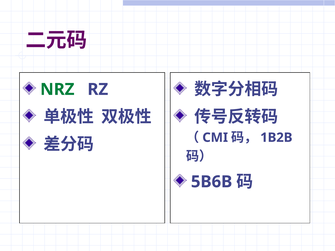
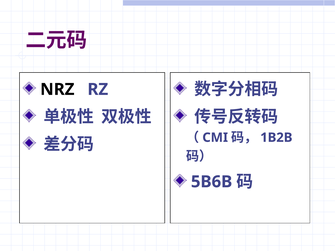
NRZ colour: green -> black (57, 89)
